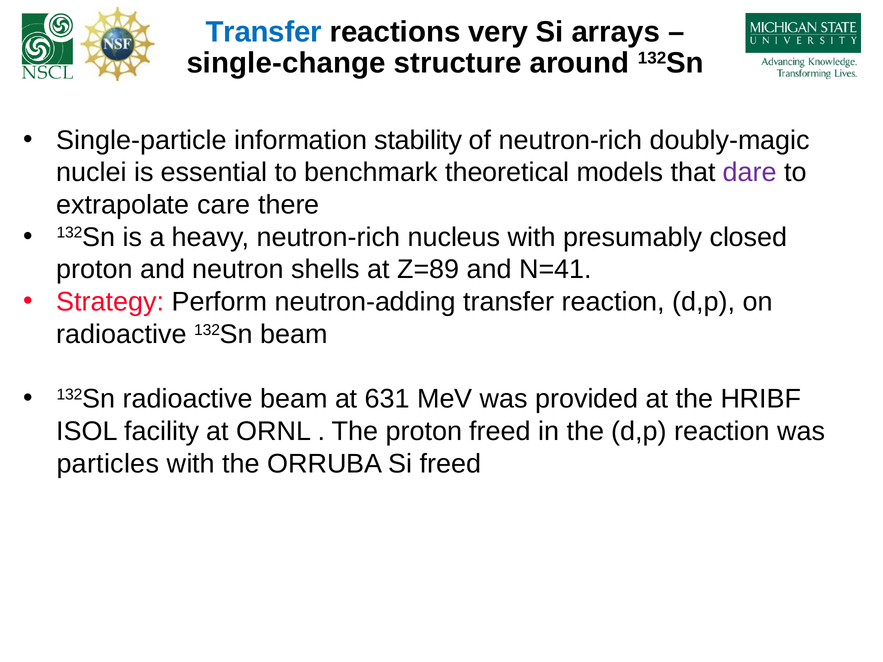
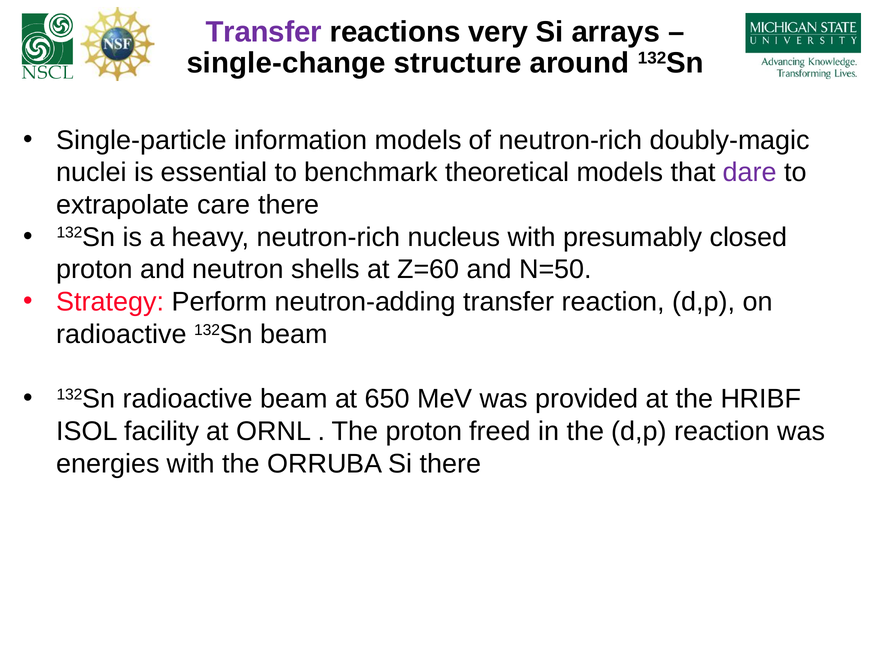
Transfer colour: blue -> purple (264, 32)
information stability: stability -> models (418, 140)
Z=89: Z=89 -> Z=60 (428, 270)
N=41: N=41 -> N=50 (555, 270)
631: 631 -> 650 (387, 399)
particles: particles -> energies (108, 464)
Si freed: freed -> there (450, 464)
